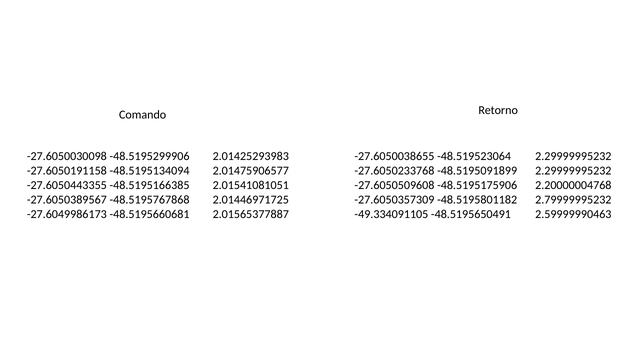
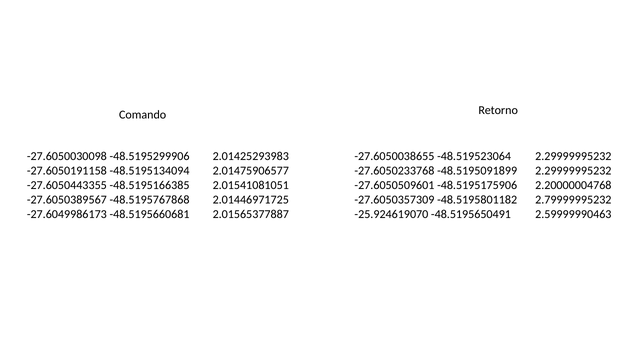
-27.6050509608: -27.6050509608 -> -27.6050509601 (394, 185)
-49.334091105: -49.334091105 -> -25.924619070 (391, 214)
